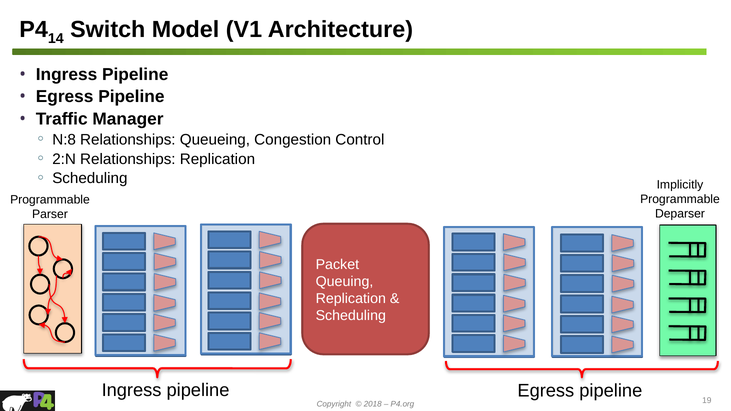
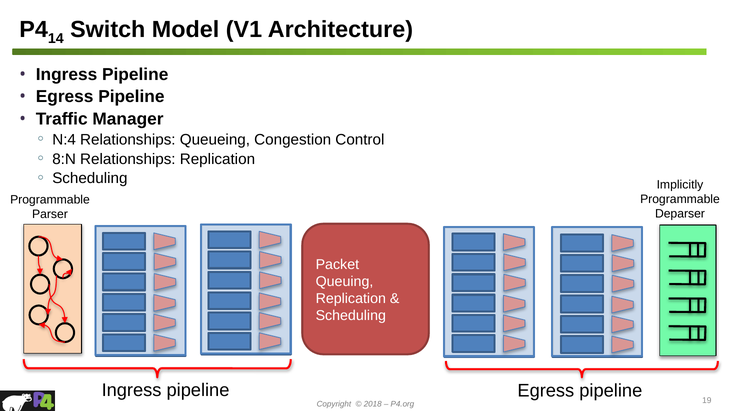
N:8: N:8 -> N:4 (64, 140)
2:N: 2:N -> 8:N (64, 159)
